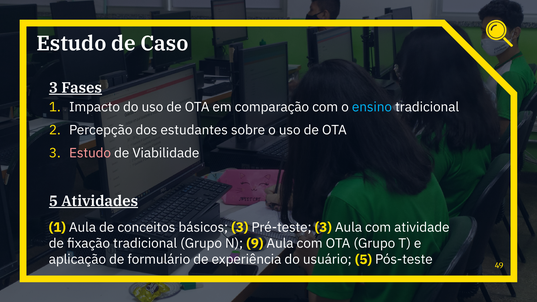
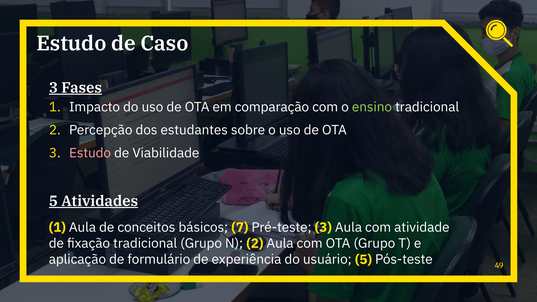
ensino colour: light blue -> light green (372, 107)
básicos 3: 3 -> 7 (240, 227)
N 9: 9 -> 2 (255, 243)
